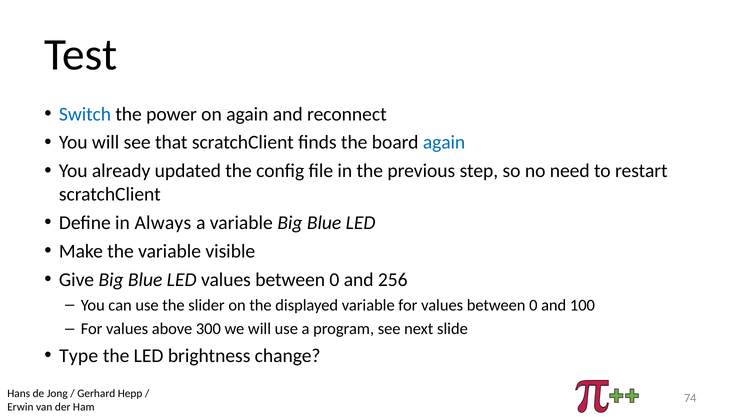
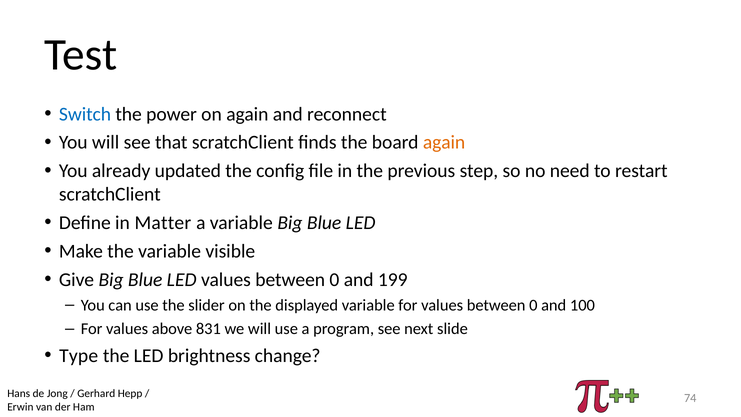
again colour: blue -> orange (444, 142)
Always: Always -> Matter (163, 223)
256: 256 -> 199 (393, 279)
300: 300 -> 831 (208, 329)
